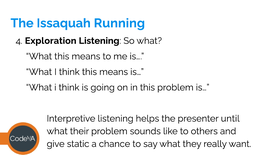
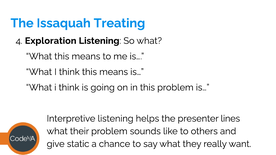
Running: Running -> Treating (119, 23)
until: until -> lines (230, 119)
